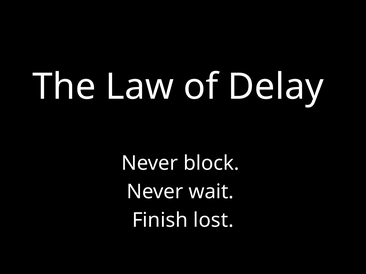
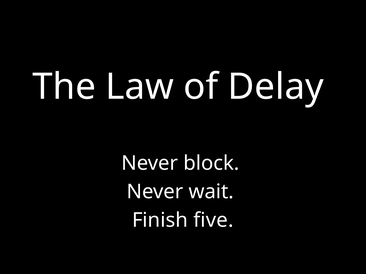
lost: lost -> five (213, 220)
